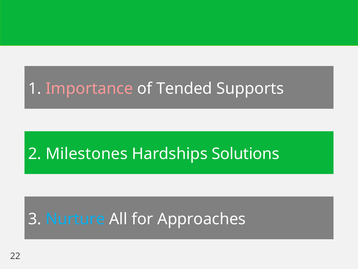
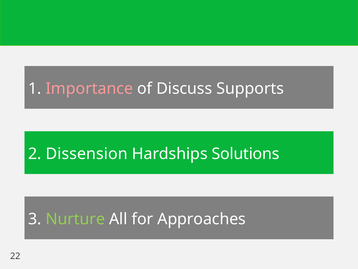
Tended: Tended -> Discuss (184, 88)
Milestones: Milestones -> Dissension (87, 153)
Nurture colour: light blue -> light green (75, 219)
